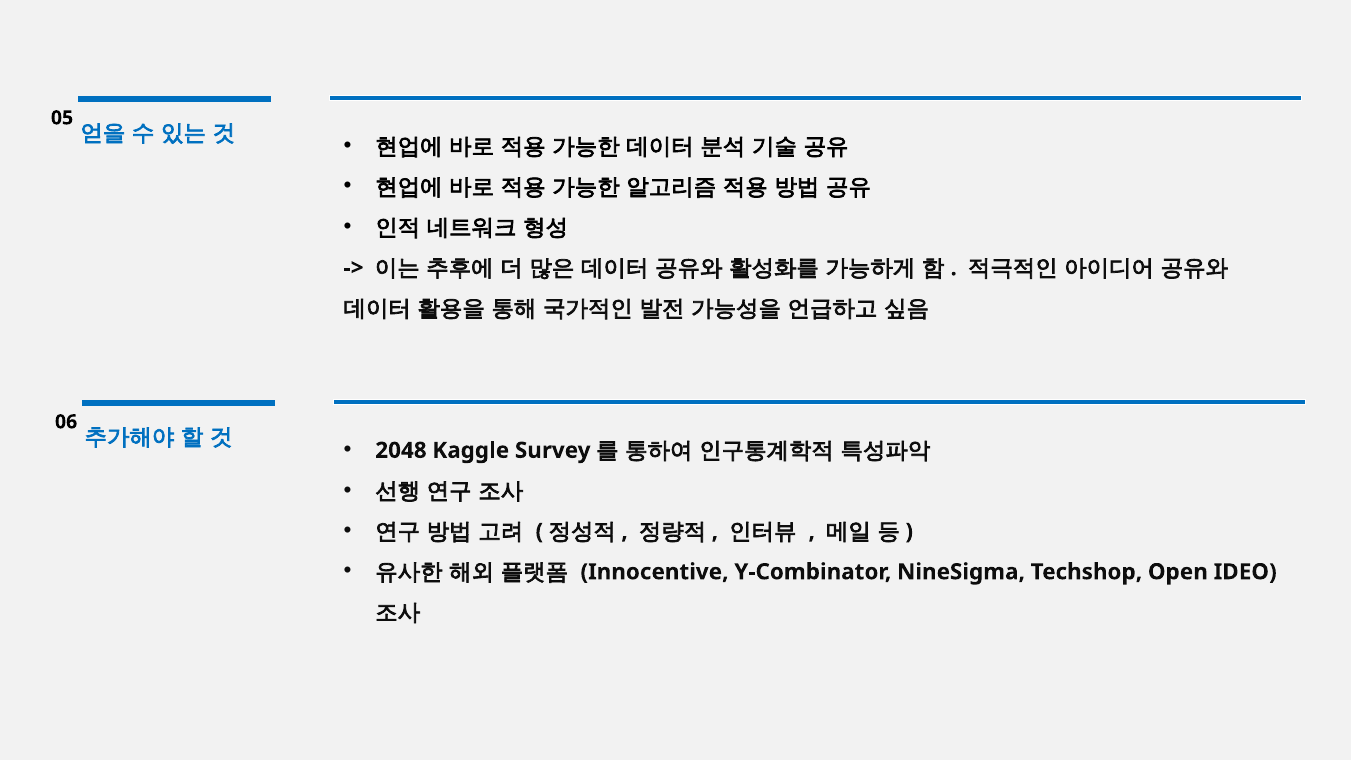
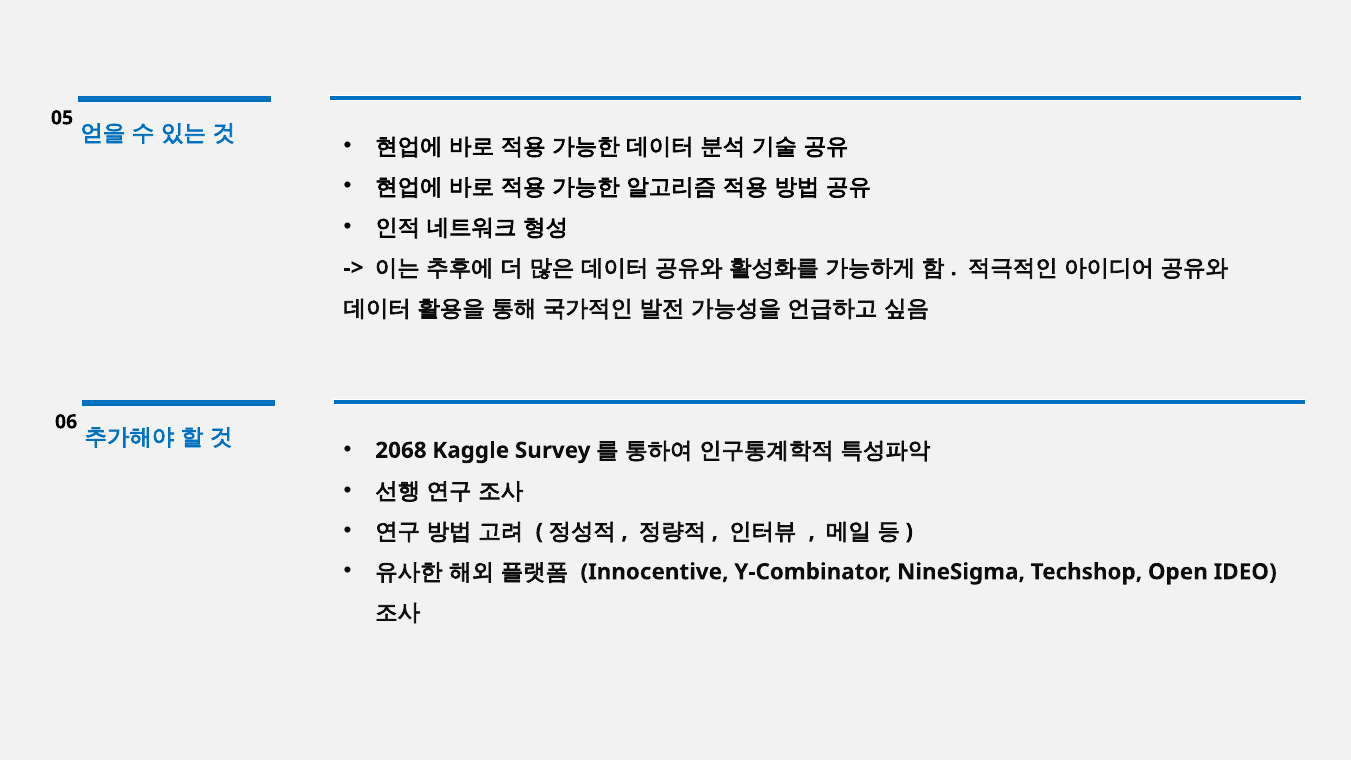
2048: 2048 -> 2068 (401, 450)
